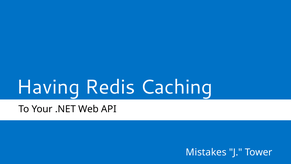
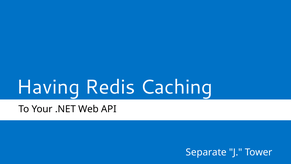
Mistakes: Mistakes -> Separate (206, 152)
